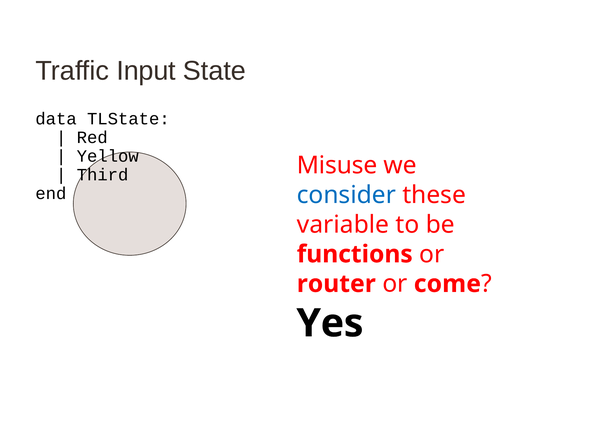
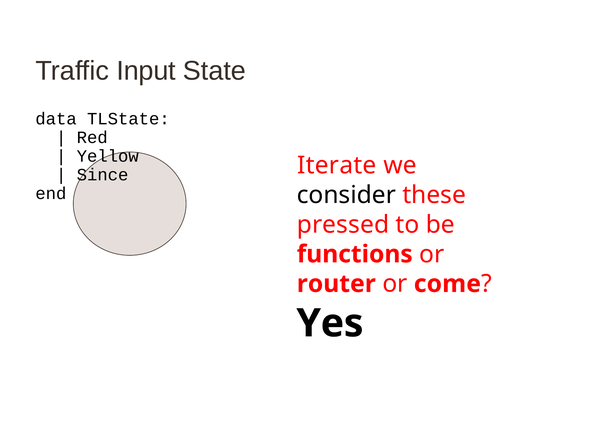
Misuse: Misuse -> Iterate (337, 165)
Third: Third -> Since (103, 174)
consider colour: blue -> black (346, 195)
variable: variable -> pressed (343, 224)
